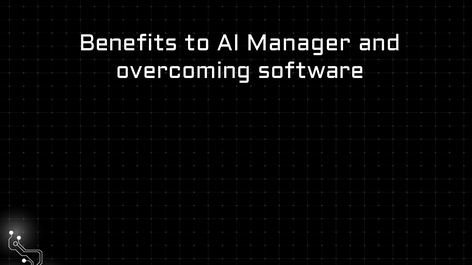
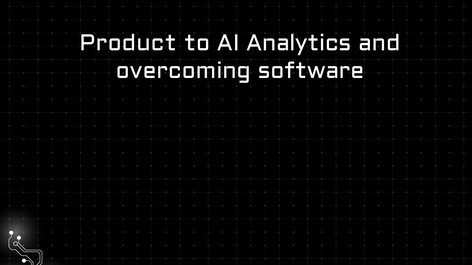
Benefits: Benefits -> Product (128, 43)
Manager: Manager -> Analytics (299, 43)
